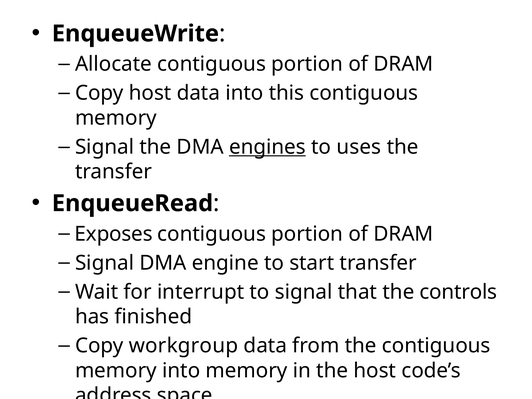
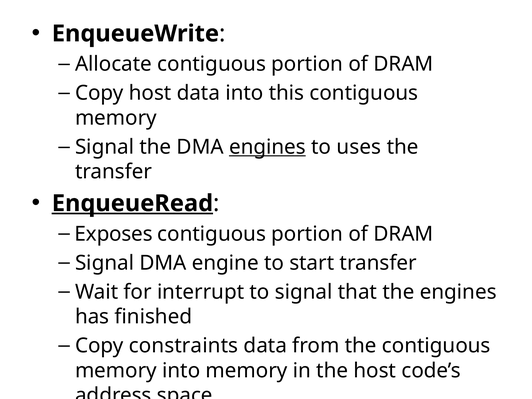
EnqueueRead underline: none -> present (132, 203)
the controls: controls -> engines (458, 292)
workgroup: workgroup -> constraints (183, 346)
